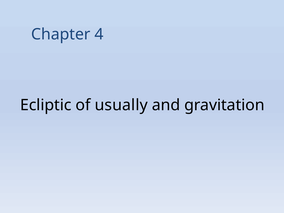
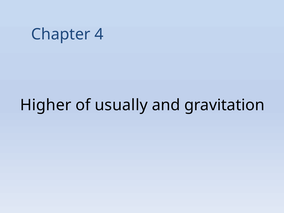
Ecliptic: Ecliptic -> Higher (46, 105)
